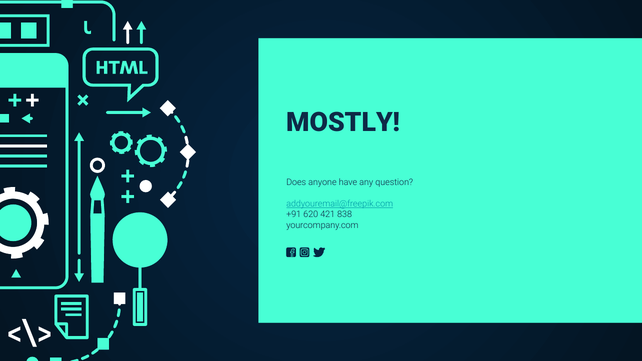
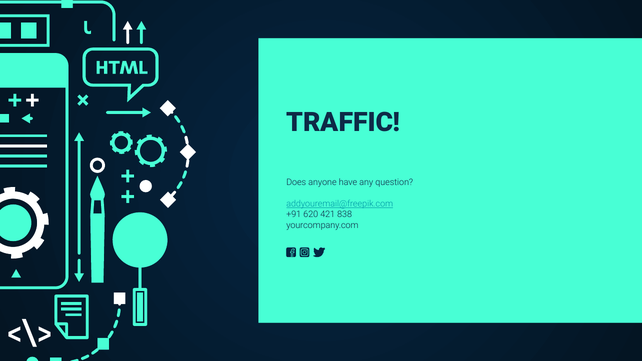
MOSTLY: MOSTLY -> TRAFFIC (343, 122)
